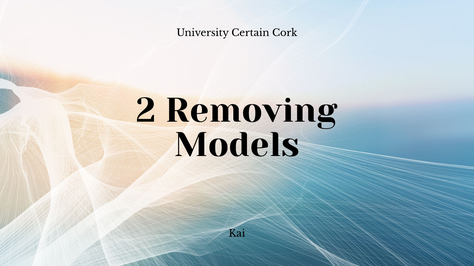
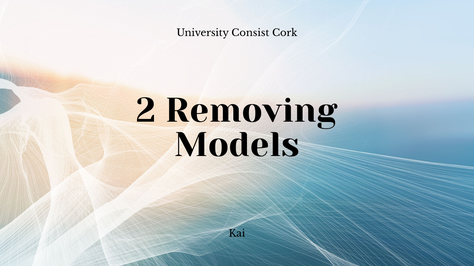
Certain: Certain -> Consist (250, 33)
